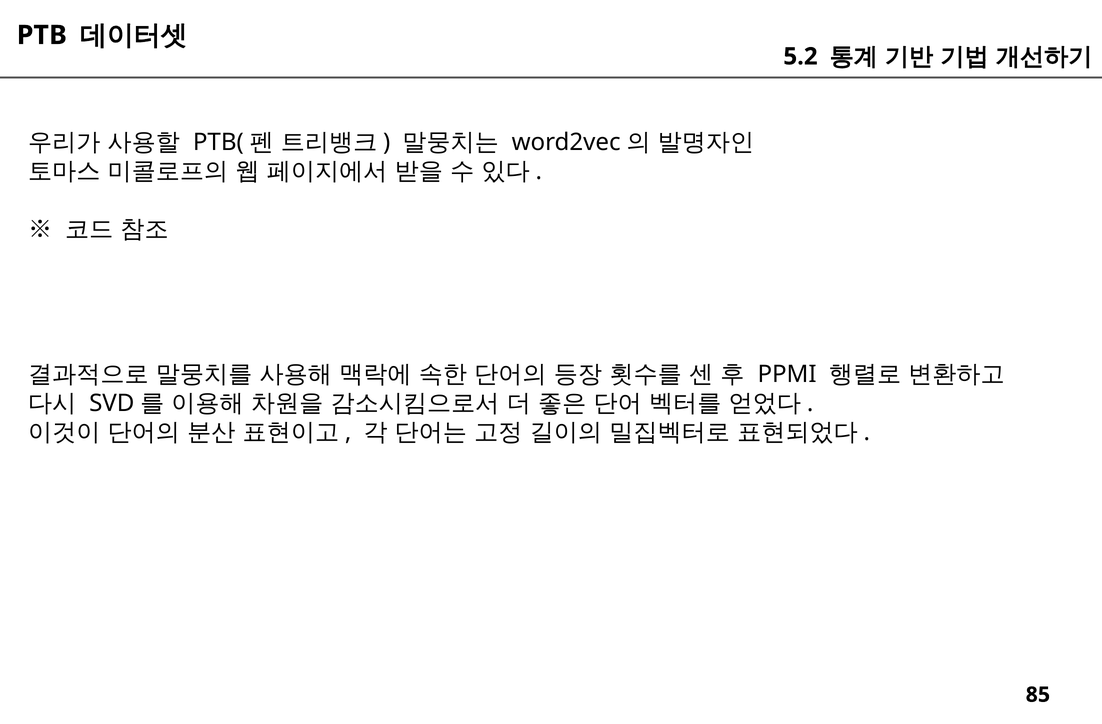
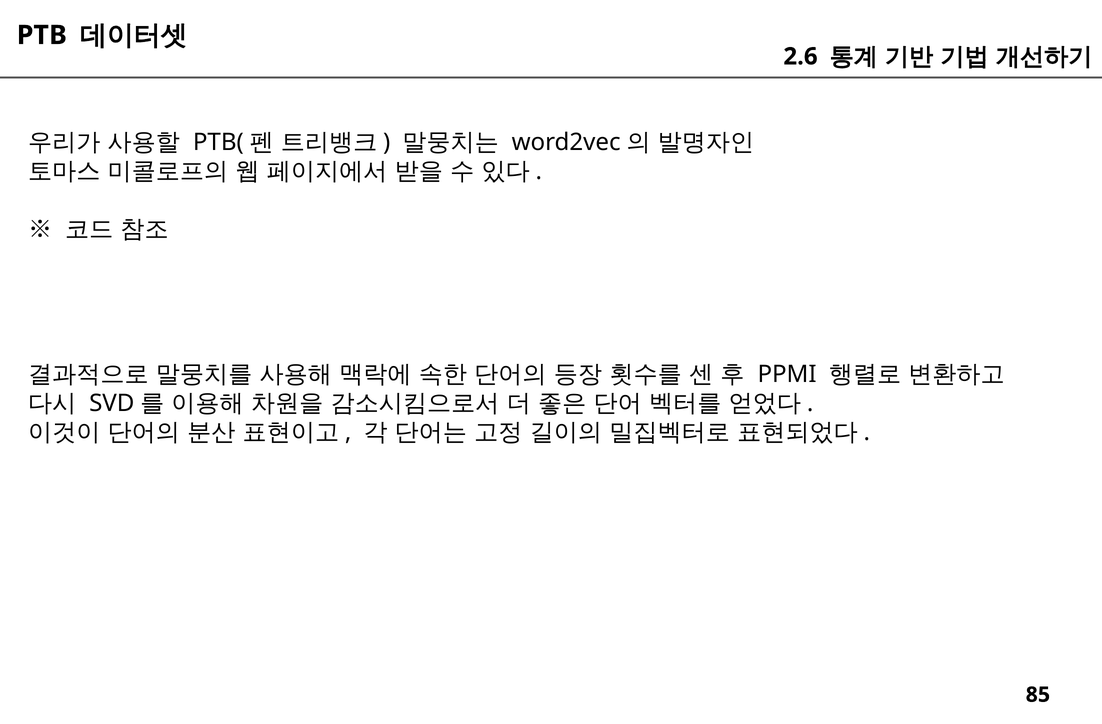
5.2: 5.2 -> 2.6 (801, 56)
